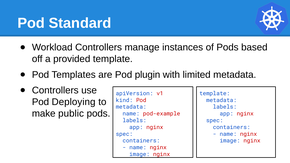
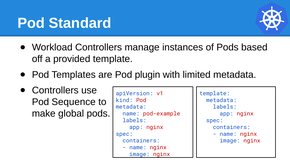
Deploying: Deploying -> Sequence (74, 102)
public: public -> global (71, 114)
